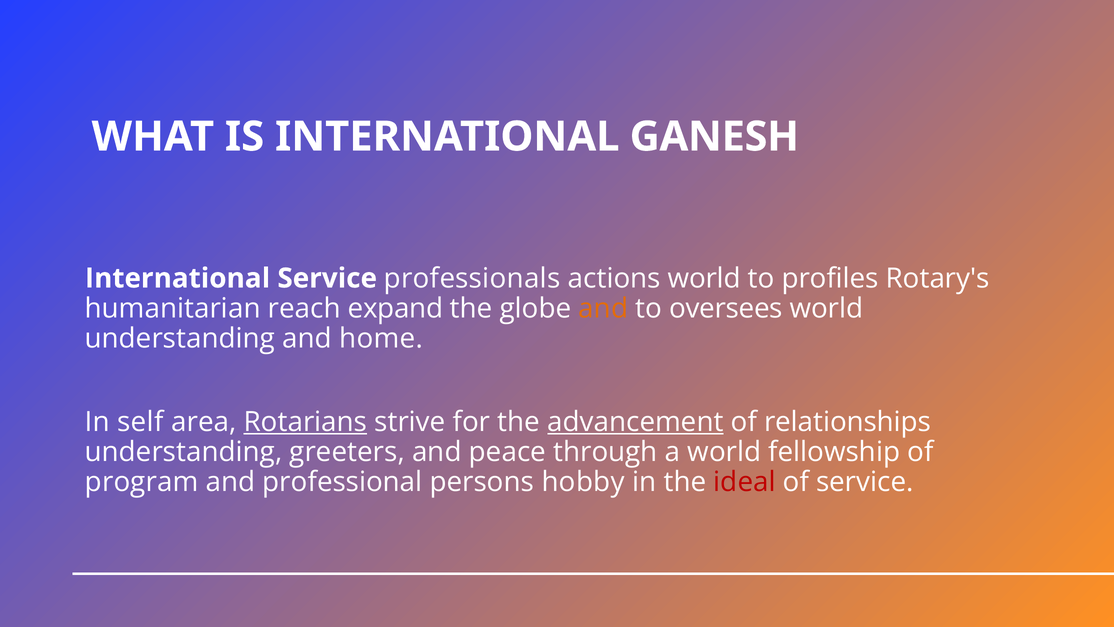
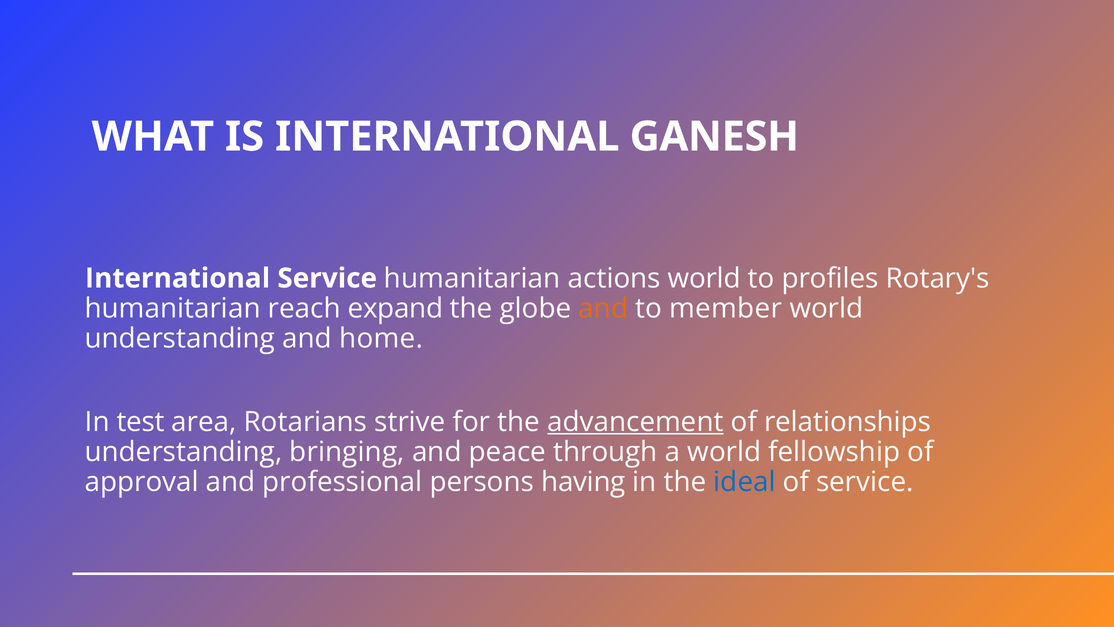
Service professionals: professionals -> humanitarian (472, 278)
oversees: oversees -> member (726, 308)
self: self -> test (141, 422)
Rotarians underline: present -> none (305, 422)
greeters: greeters -> bringing (347, 452)
program: program -> approval (142, 482)
hobby: hobby -> having (583, 482)
ideal colour: red -> blue (745, 482)
